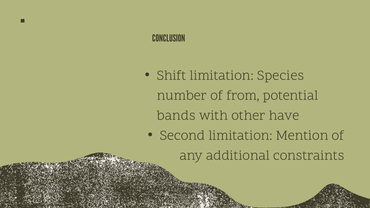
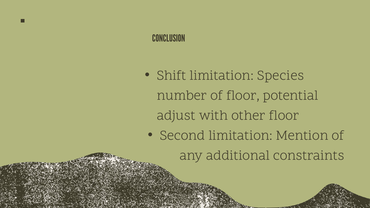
of from: from -> floor (243, 95)
bands: bands -> adjust (176, 115)
other have: have -> floor (284, 115)
